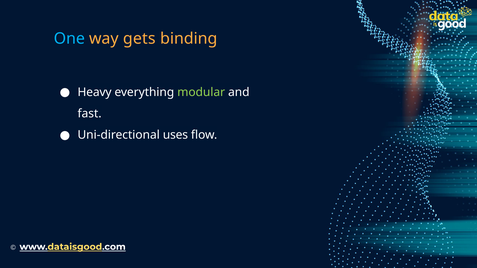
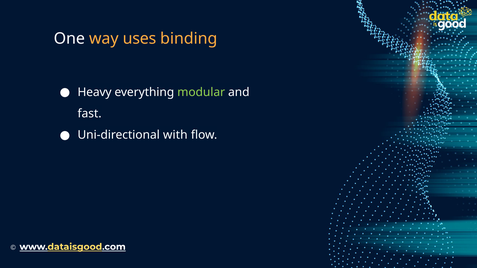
One colour: light blue -> white (69, 39)
gets: gets -> uses (139, 39)
uses: uses -> with (175, 135)
